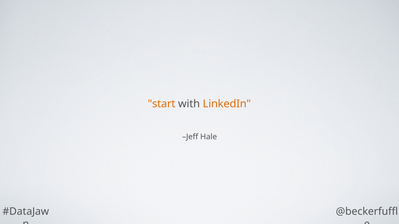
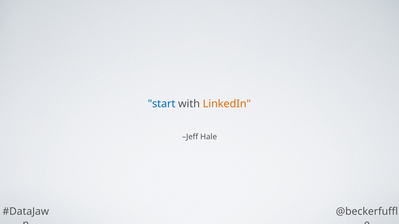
start colour: orange -> blue (162, 104)
